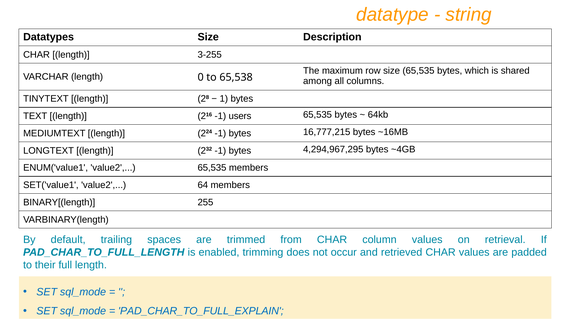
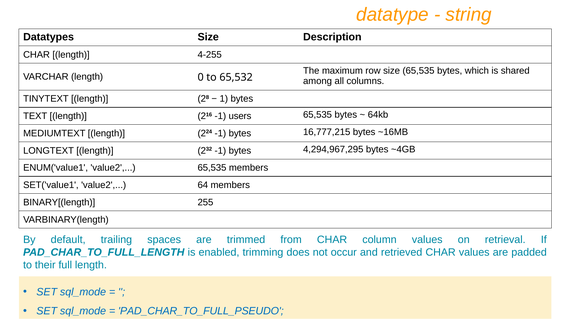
3-255: 3-255 -> 4-255 (210, 55)
65,538: 65,538 -> 65,532 (236, 77)
PAD_CHAR_TO_FULL_EXPLAIN: PAD_CHAR_TO_FULL_EXPLAIN -> PAD_CHAR_TO_FULL_PSEUDO (201, 311)
